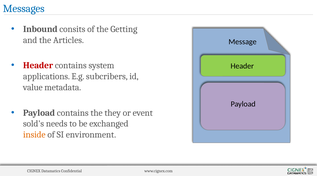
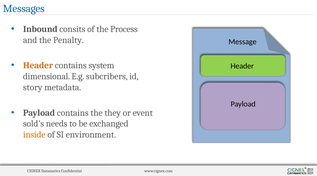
Getting: Getting -> Process (124, 29)
Articles: Articles -> Penalty (68, 40)
Header colour: red -> orange (38, 66)
applications: applications -> dimensional (46, 76)
value: value -> story (33, 87)
